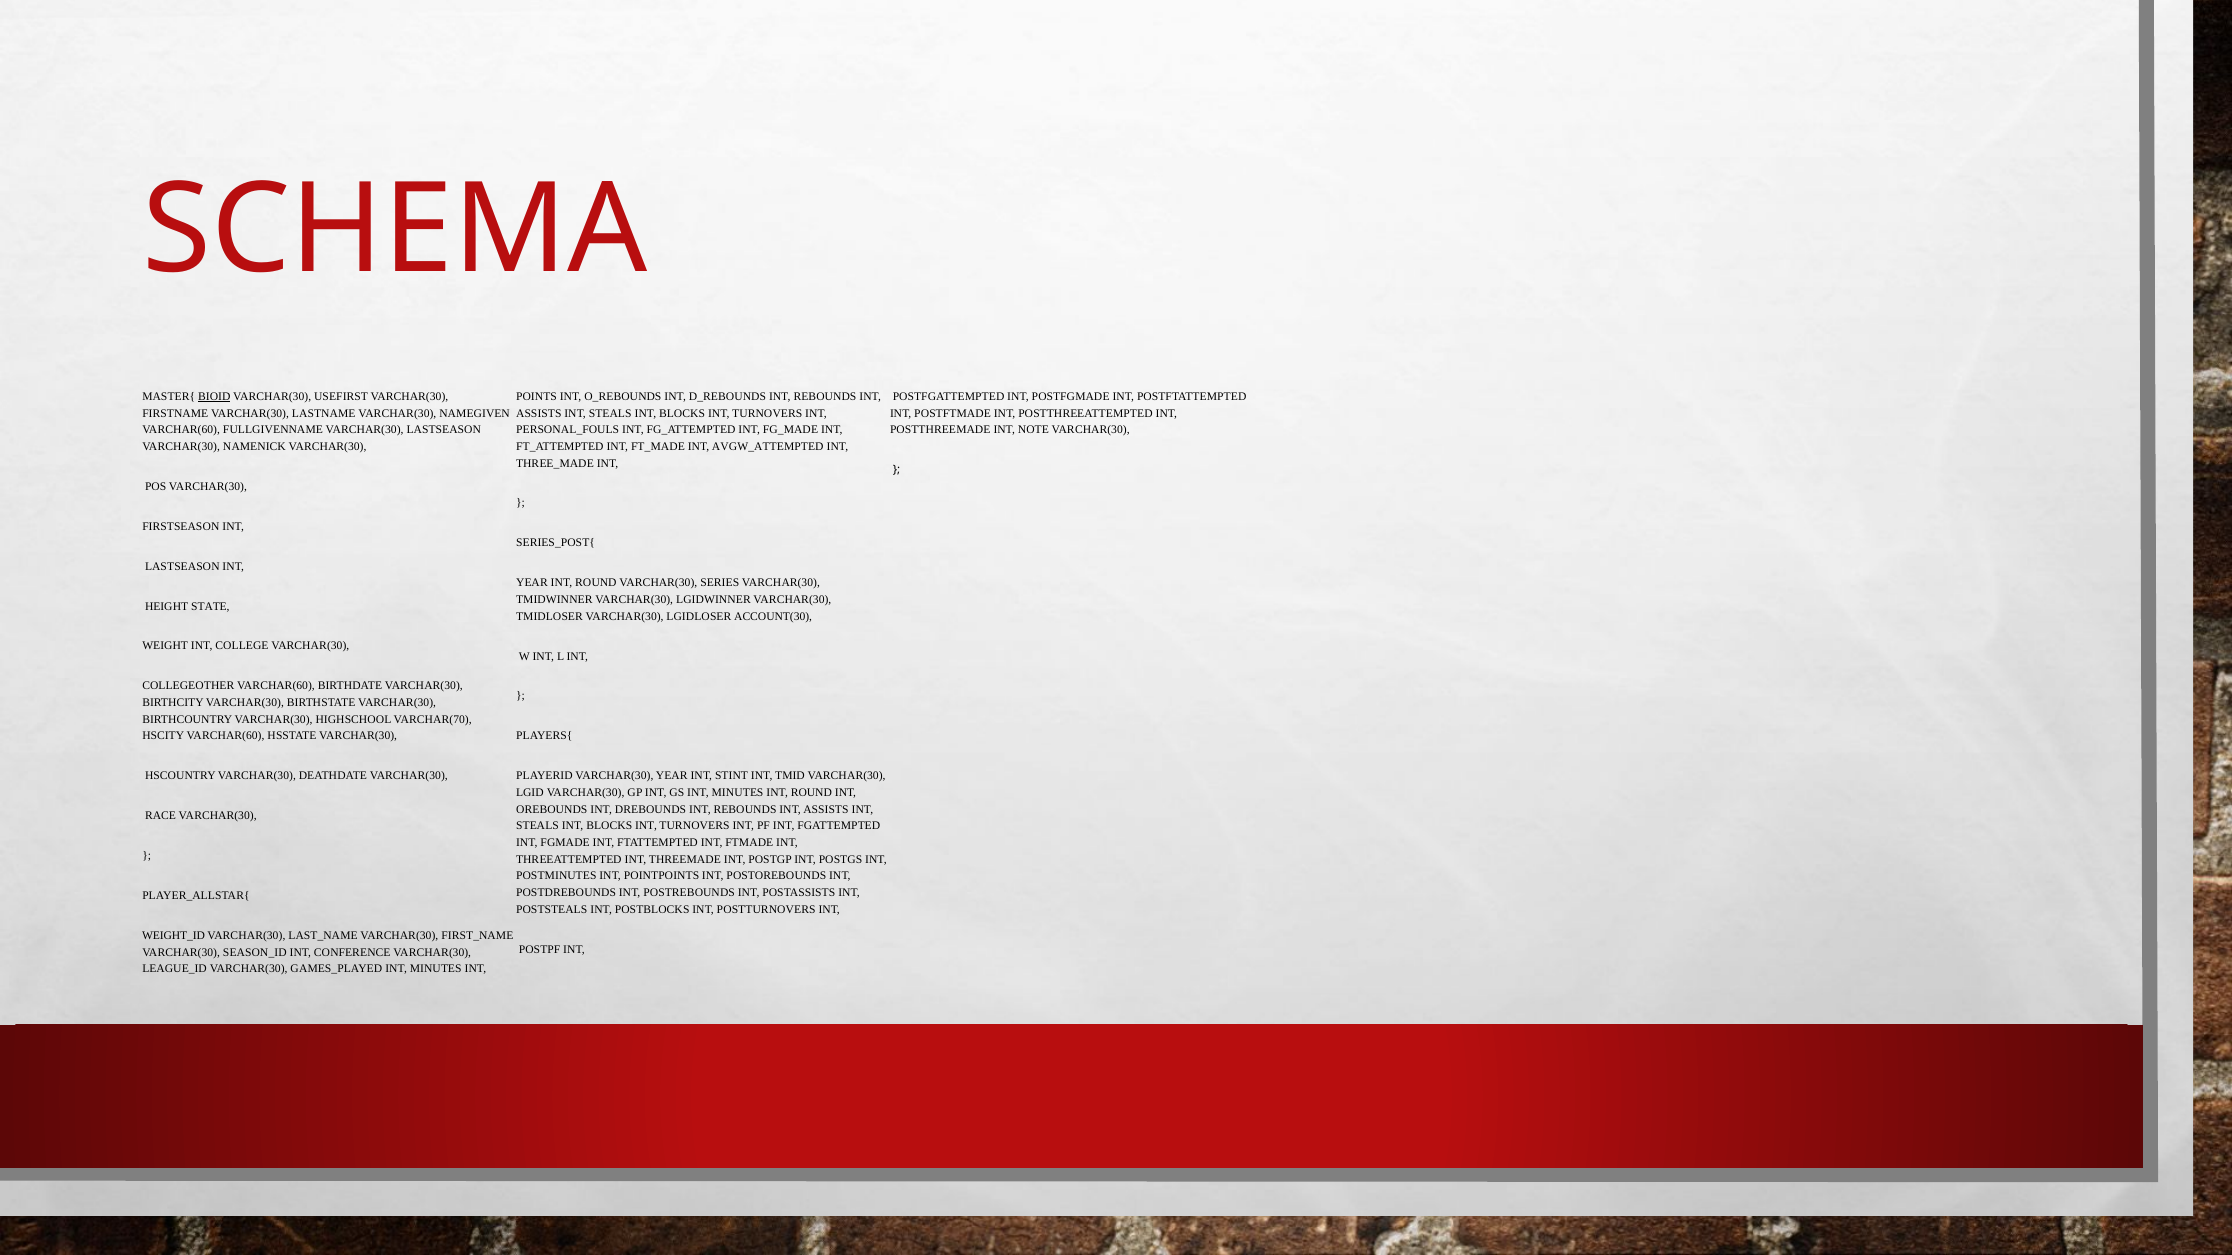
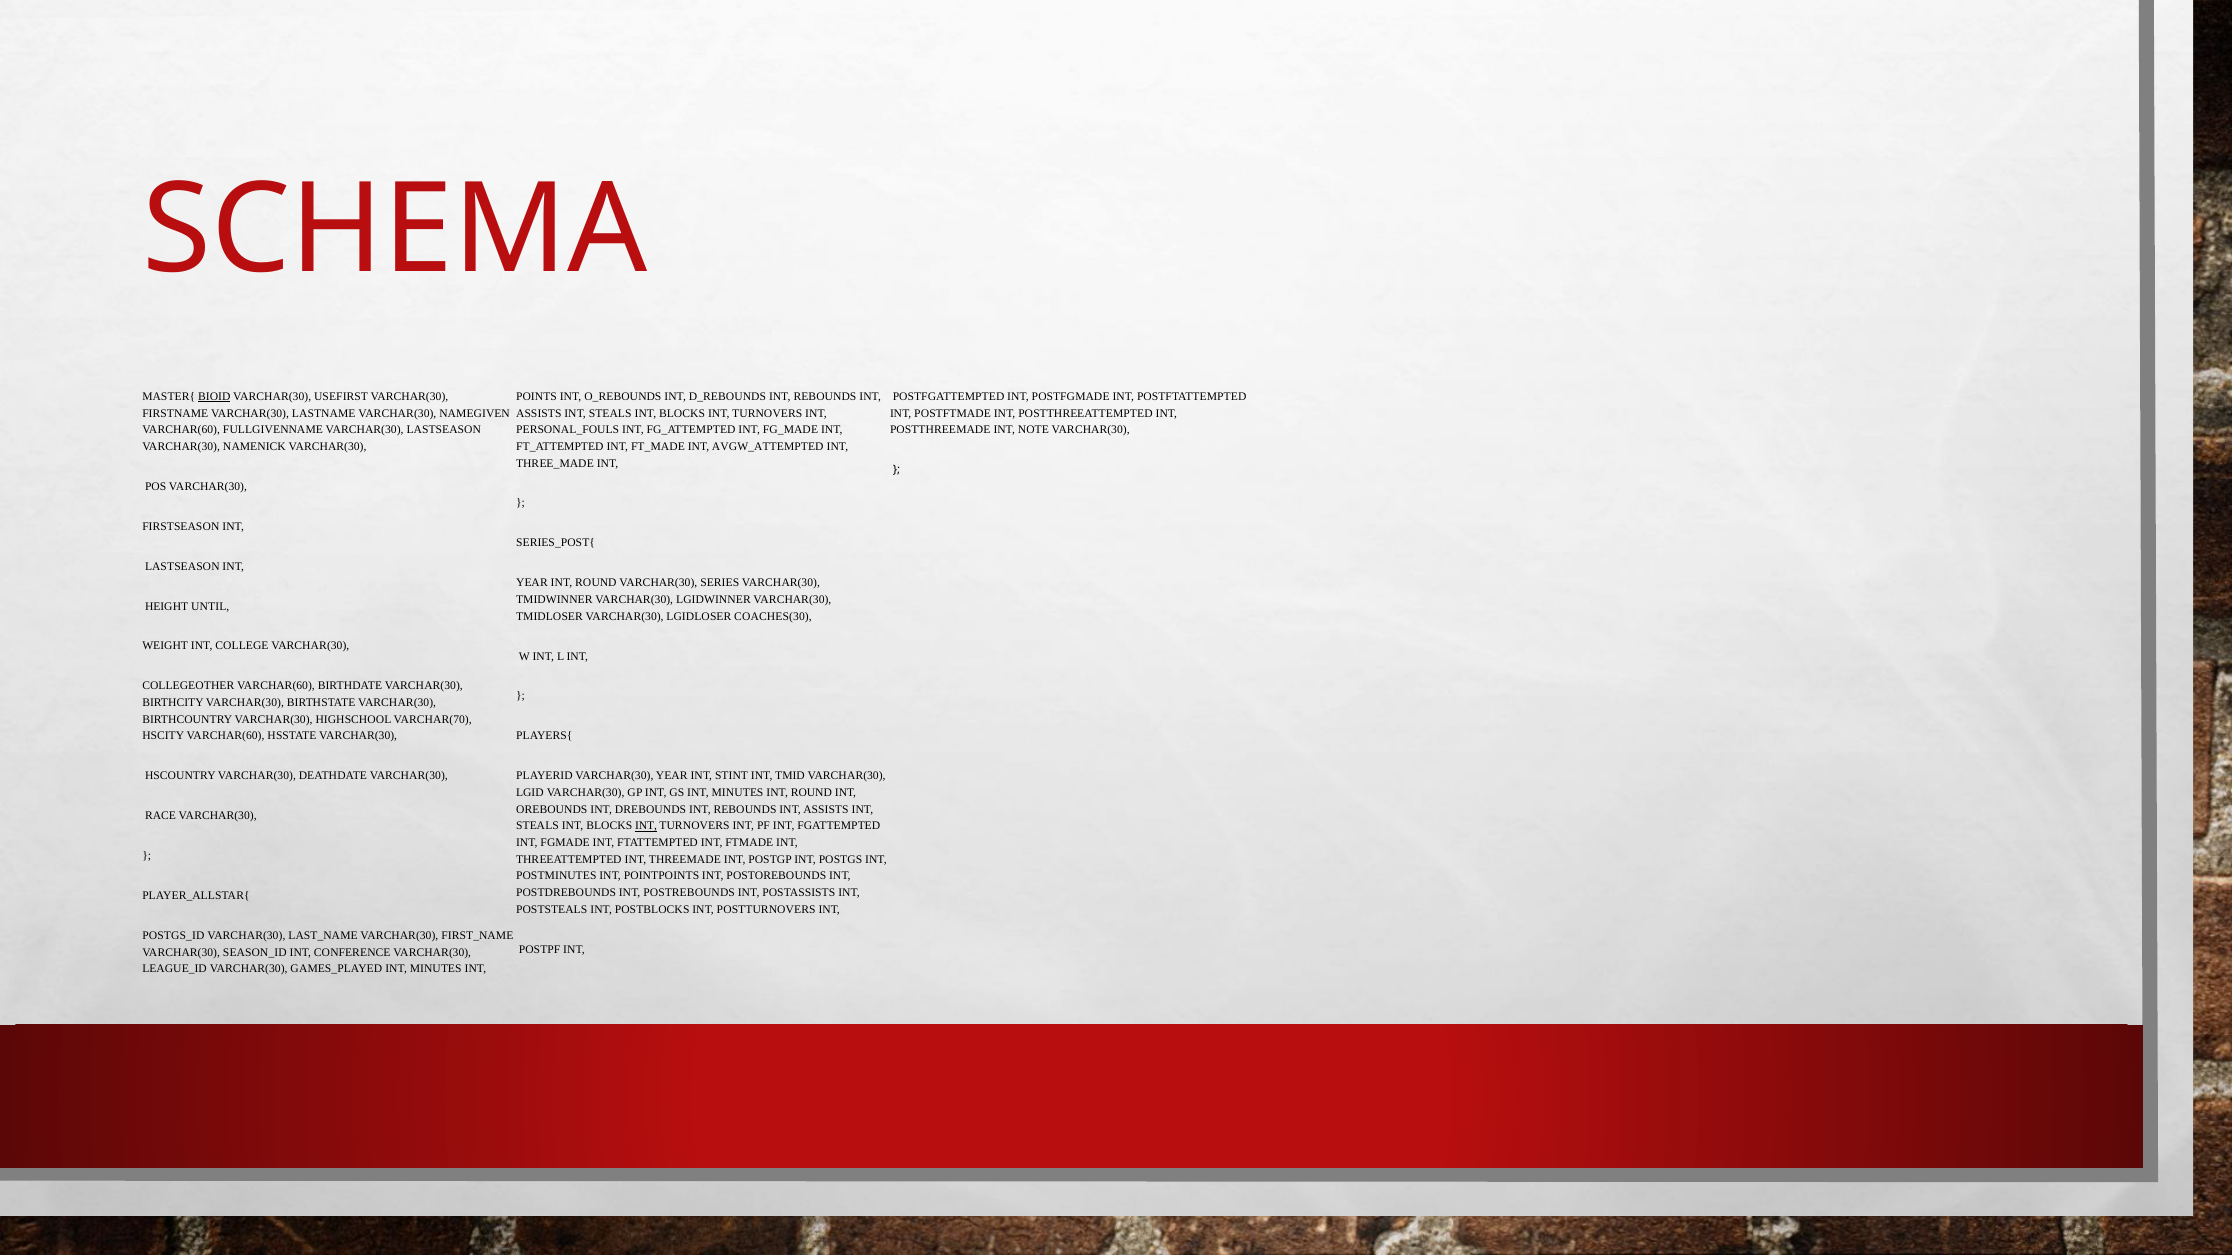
STATE: STATE -> UNTIL (210, 606)
ACCOUNT(30: ACCOUNT(30 -> COACHES(30 (773, 617)
INT underline: none -> present (646, 826)
WEIGHT_ID: WEIGHT_ID -> POSTGS_ID (173, 936)
